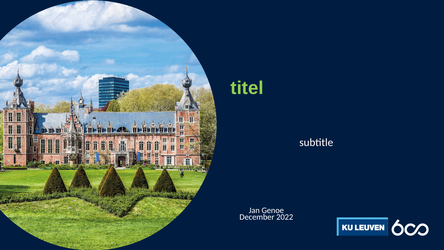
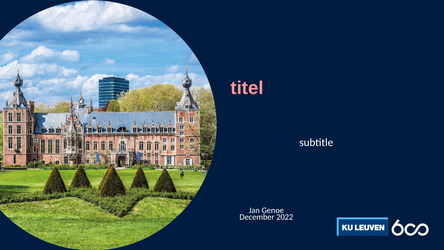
titel colour: light green -> pink (247, 88)
